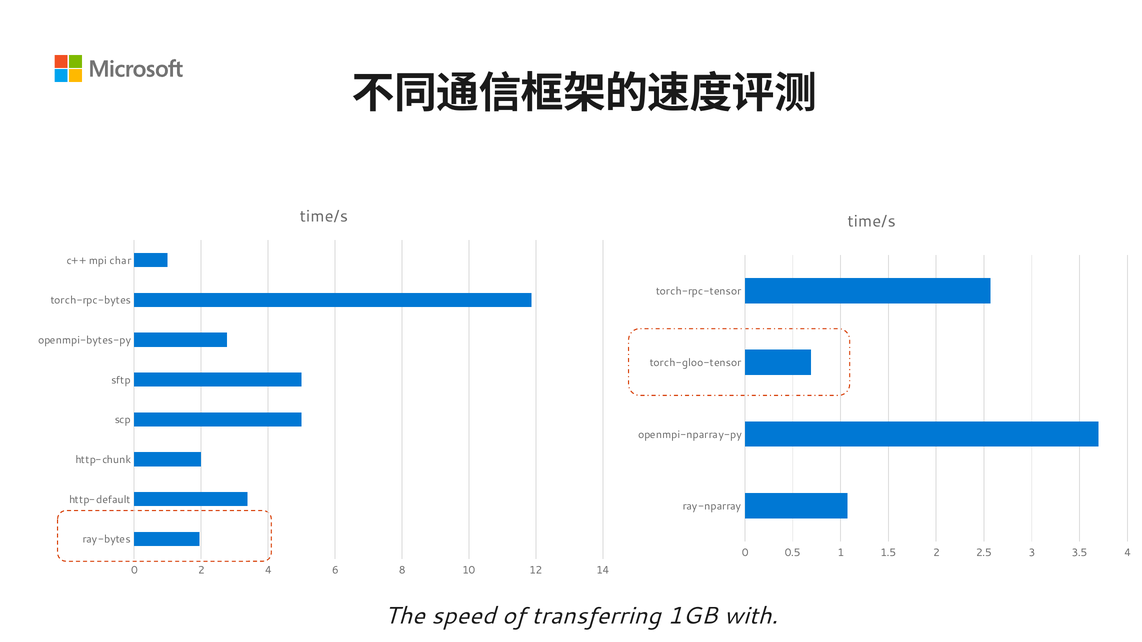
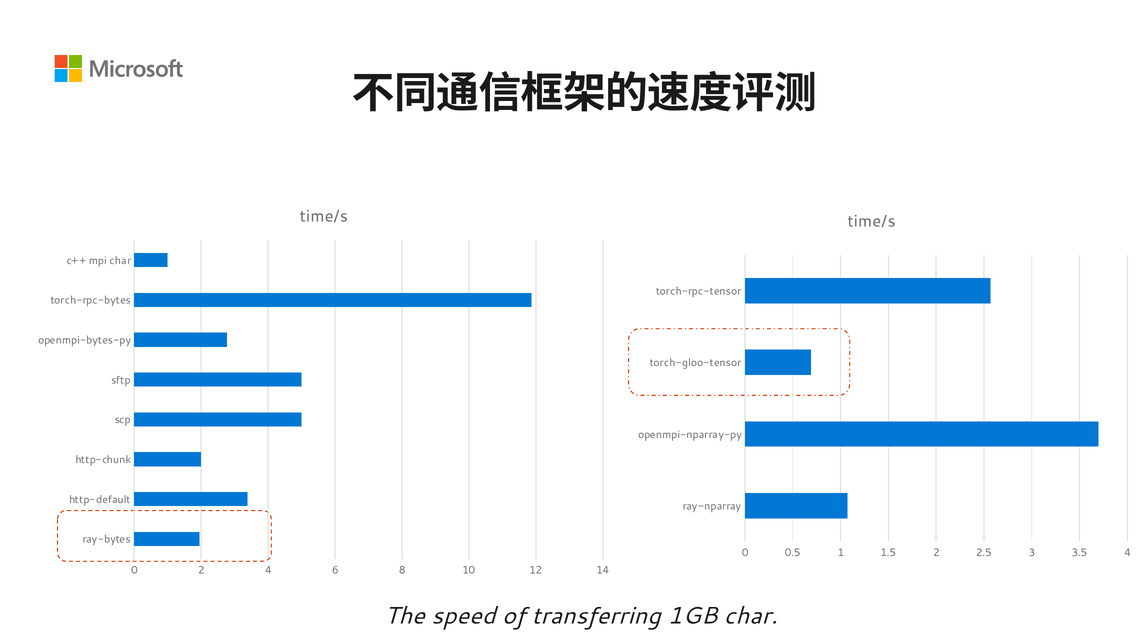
1GB with: with -> char (751, 616)
